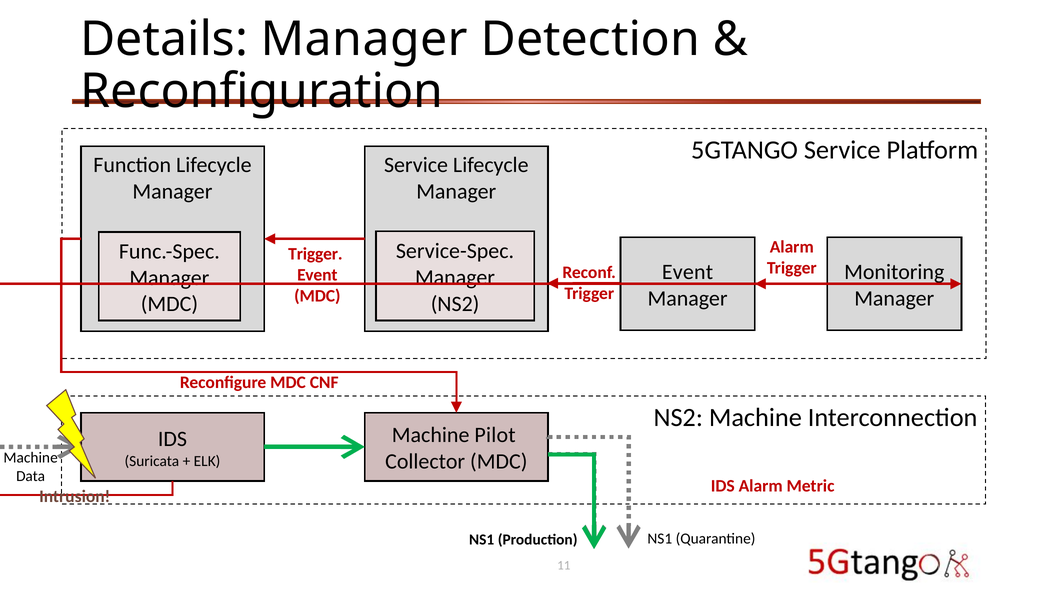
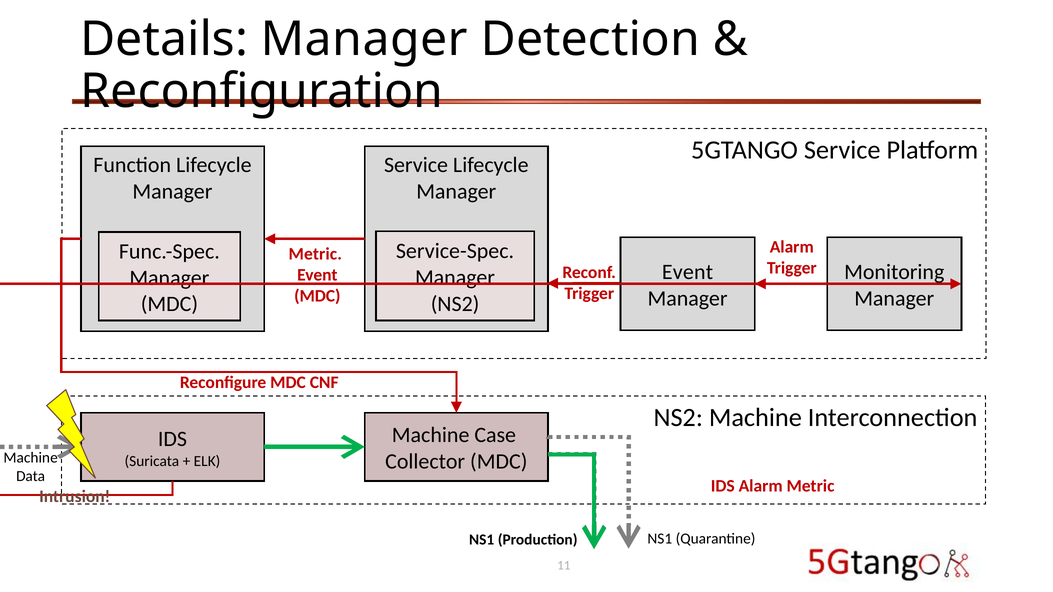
Trigger: Trigger -> Metric (315, 254)
Pilot: Pilot -> Case (495, 435)
